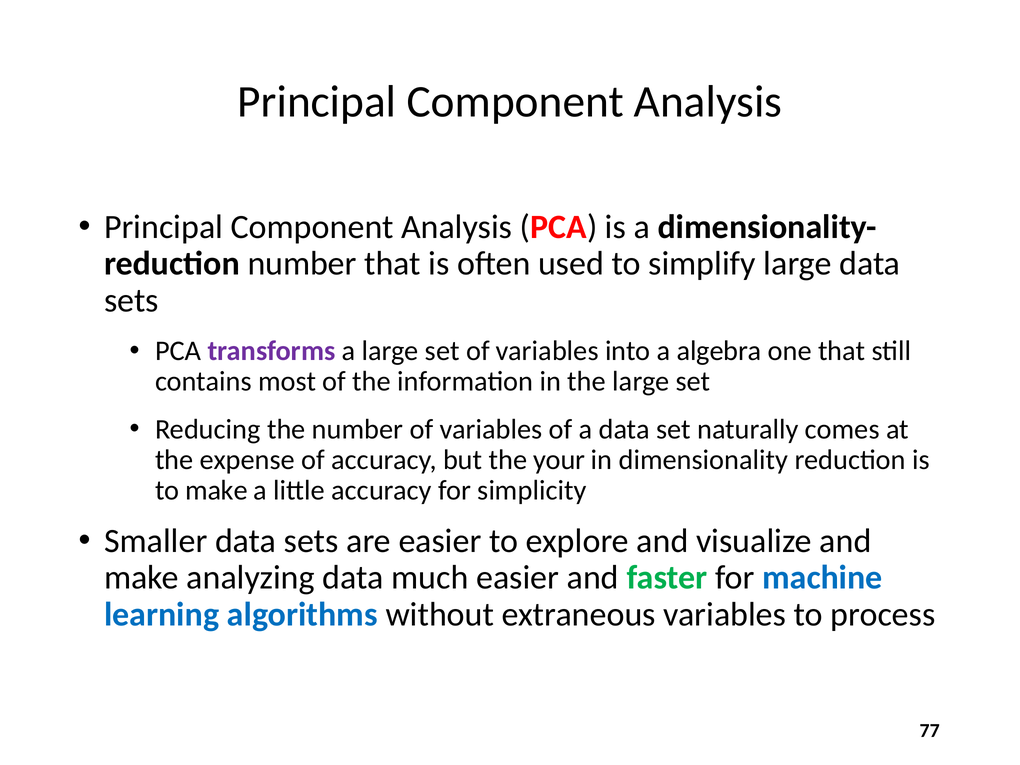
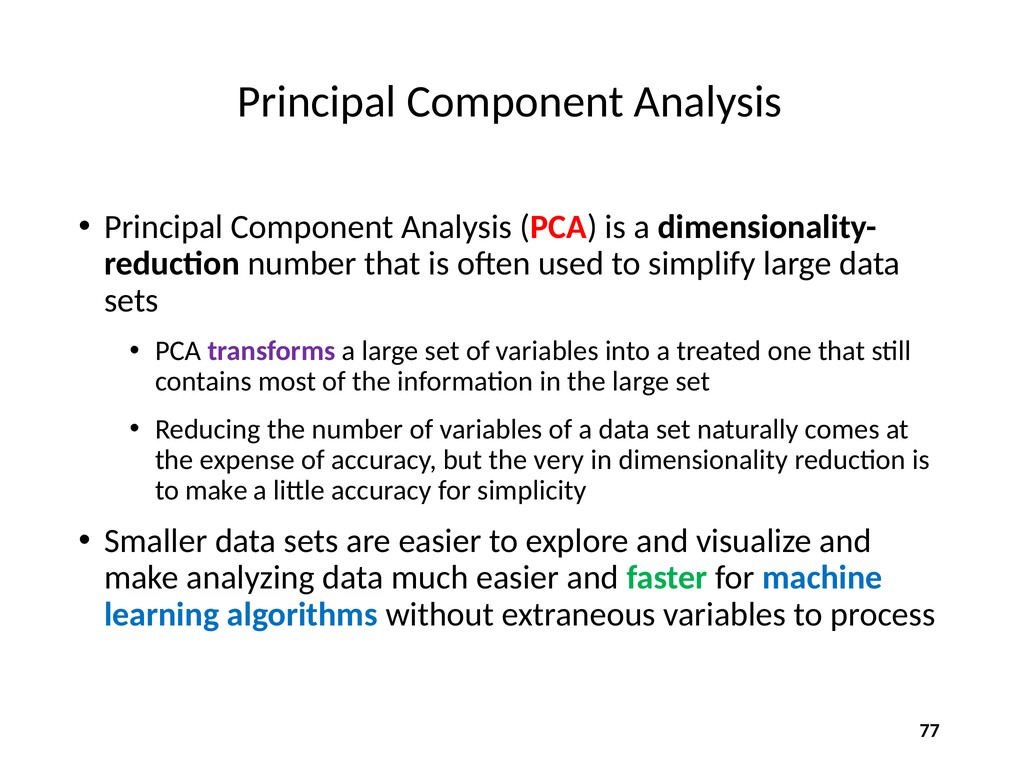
algebra: algebra -> treated (719, 351)
your: your -> very (559, 460)
